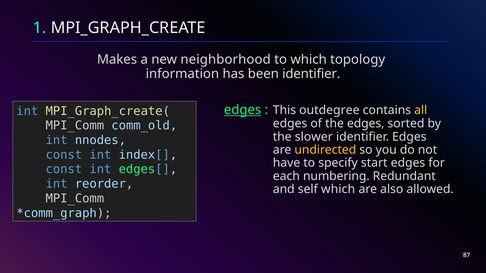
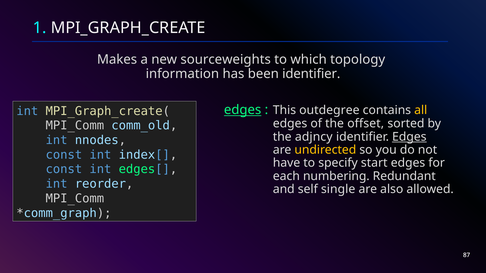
neighborhood: neighborhood -> sourceweights (226, 60)
the edges: edges -> offset (366, 124)
slower: slower -> adjncy (314, 137)
Edges underline: none -> present (409, 137)
self which: which -> single (338, 189)
